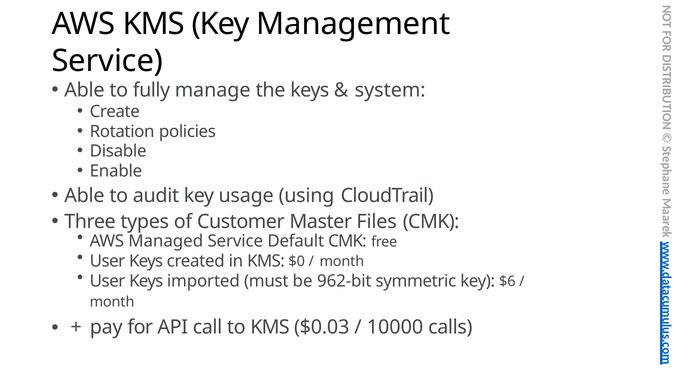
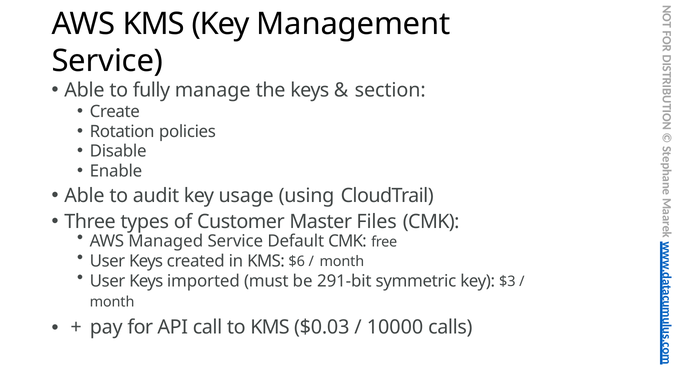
system: system -> section (390, 90)
$0: $0 -> $6 (297, 261)
962-bit: 962-bit -> 291-bit (344, 281)
$6: $6 -> $3 (507, 282)
